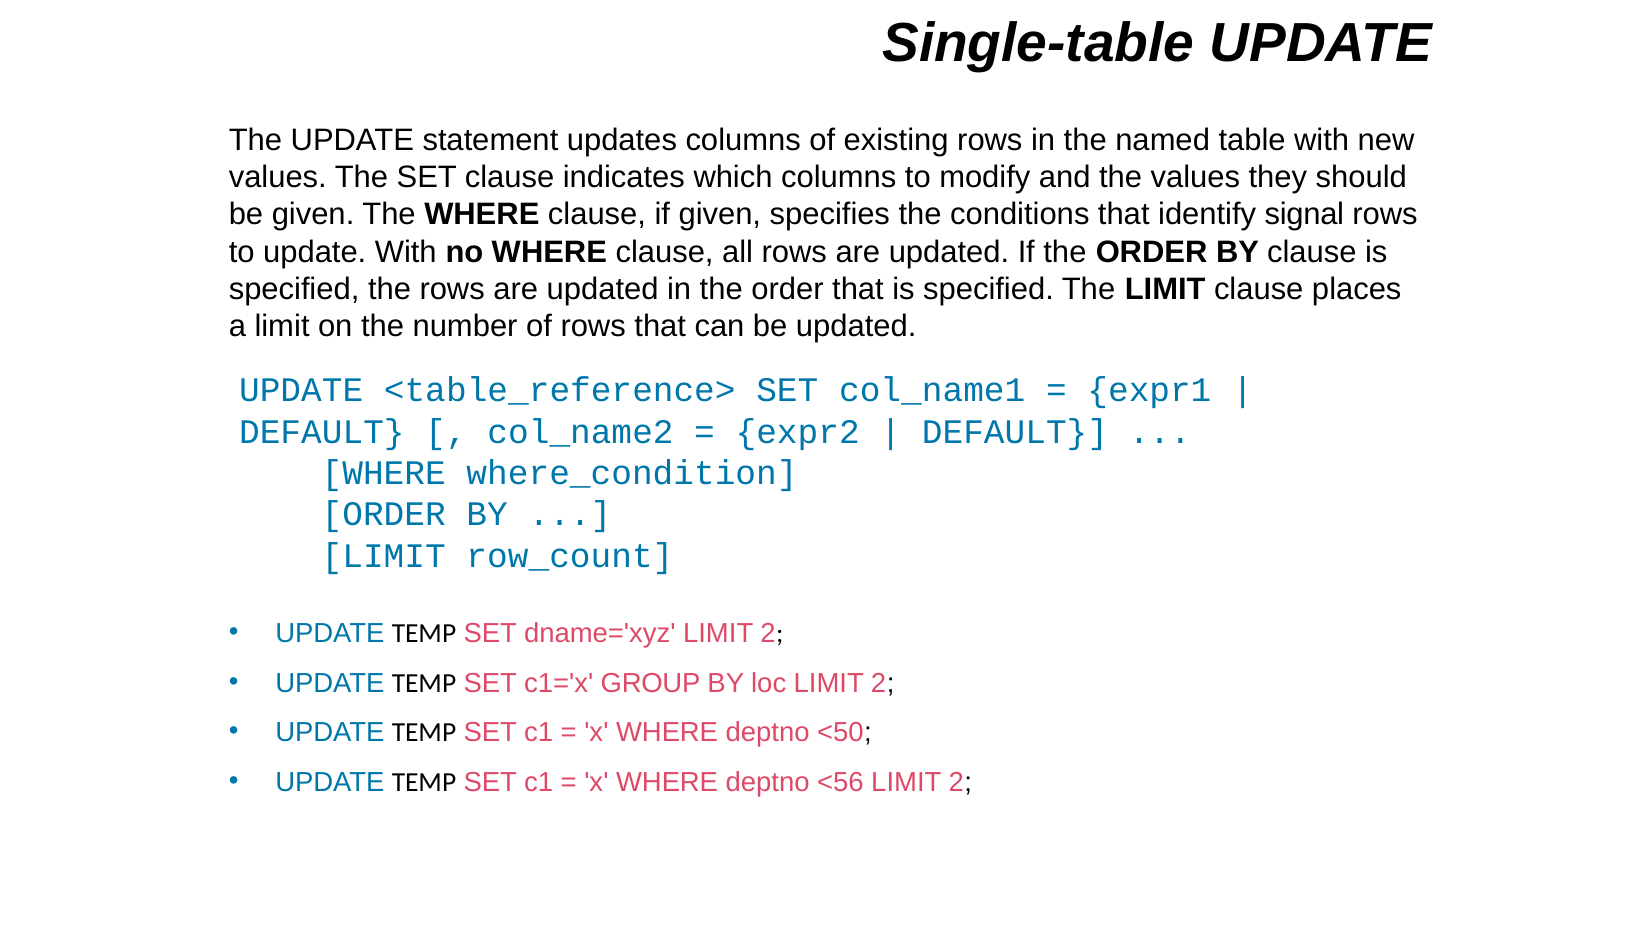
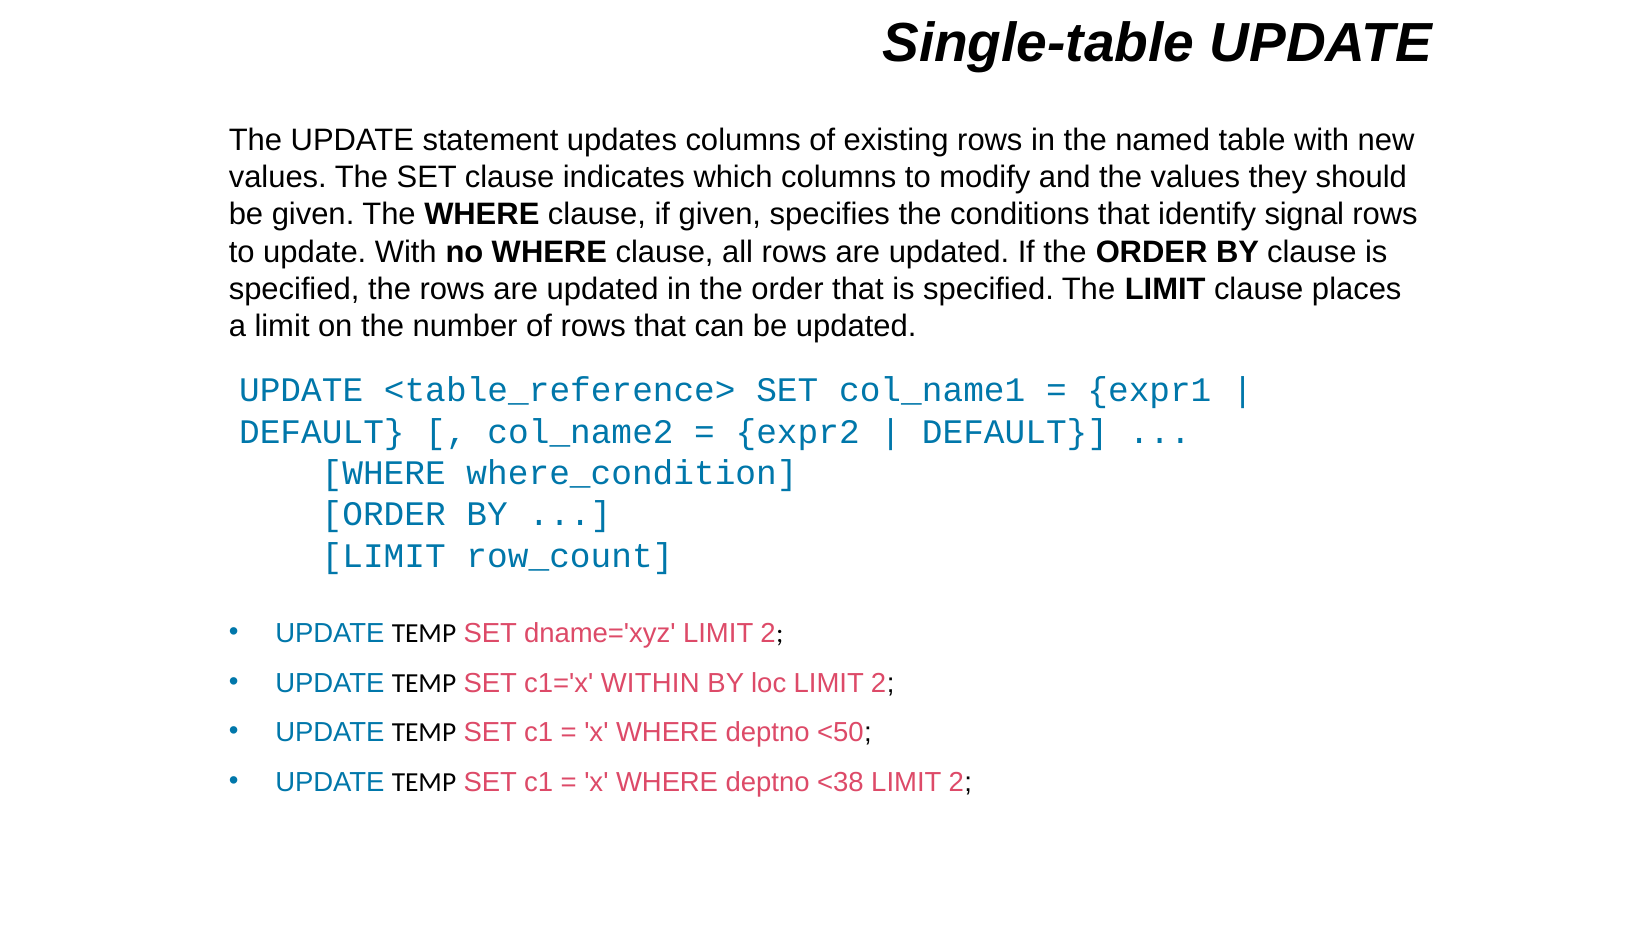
GROUP: GROUP -> WITHIN (650, 683)
<56: <56 -> <38 (840, 782)
